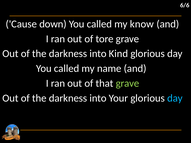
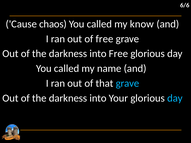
down: down -> chaos (53, 24)
of tore: tore -> free (105, 39)
into Kind: Kind -> Free (118, 54)
grave colour: light green -> light blue (127, 83)
